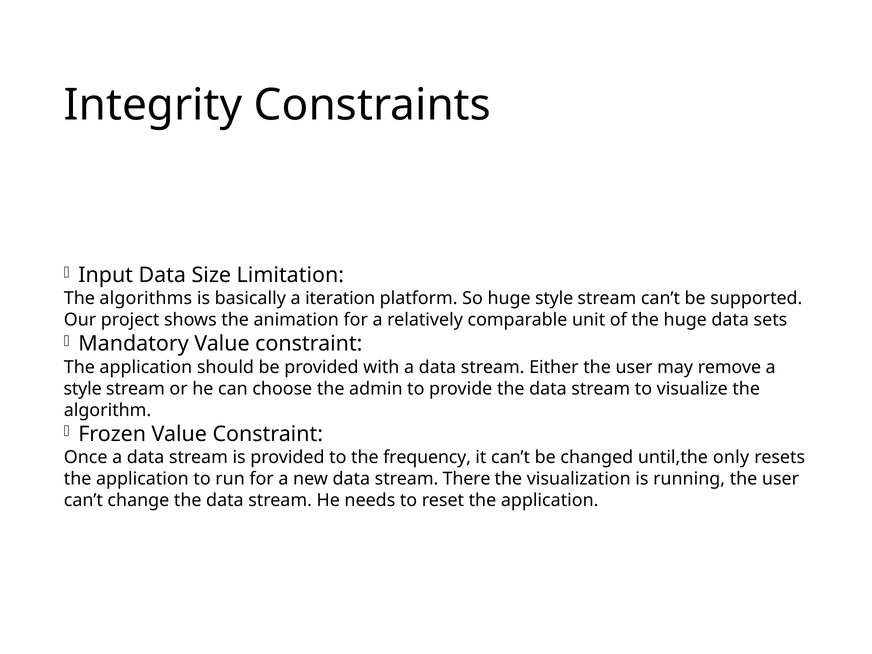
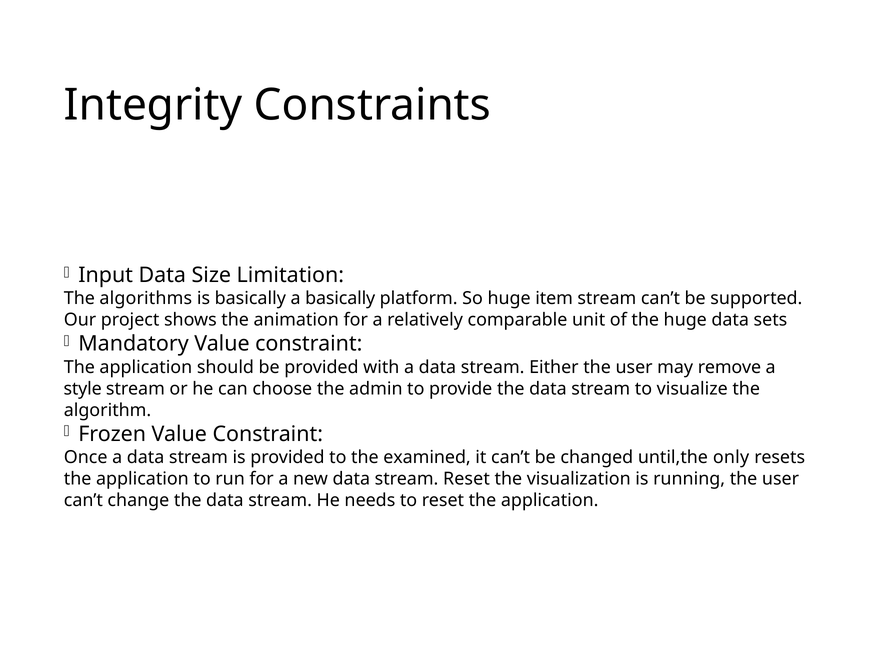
a iteration: iteration -> basically (340, 299)
huge style: style -> item (554, 299)
frequency: frequency -> examined (427, 457)
stream There: There -> Reset (466, 479)
